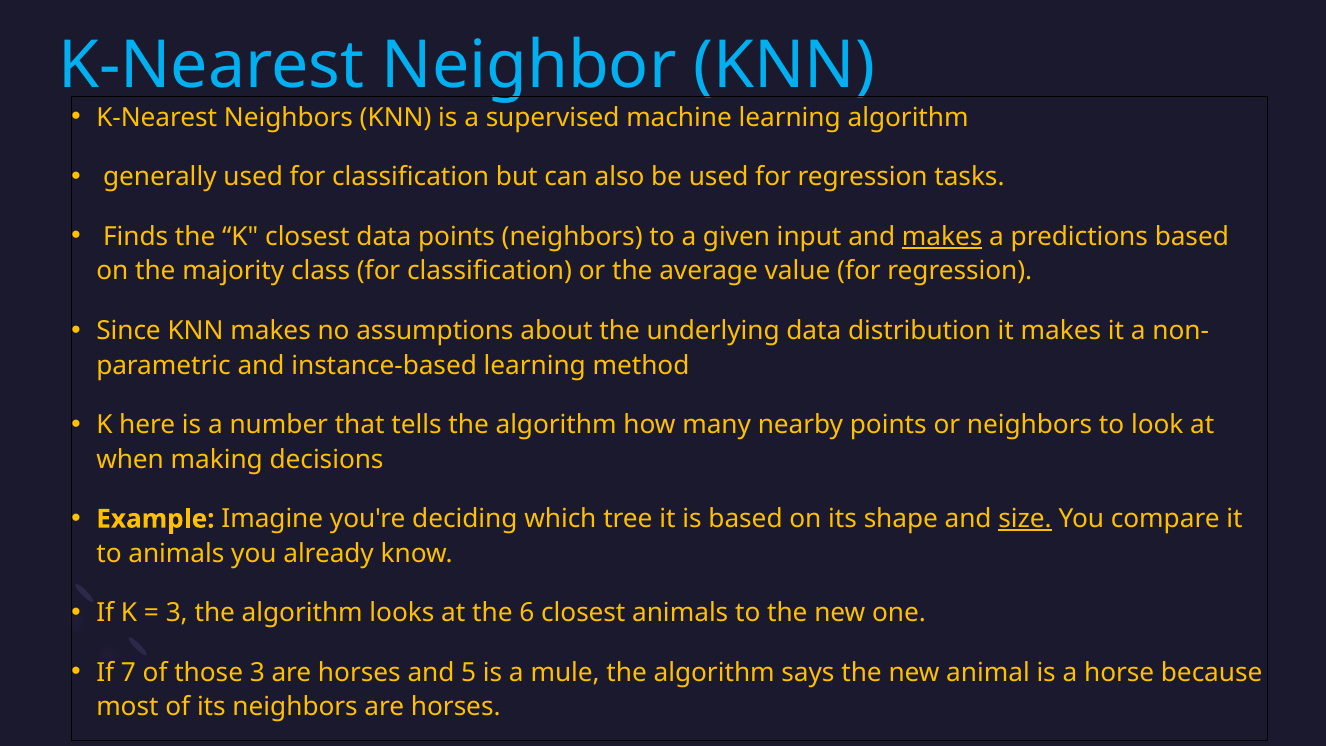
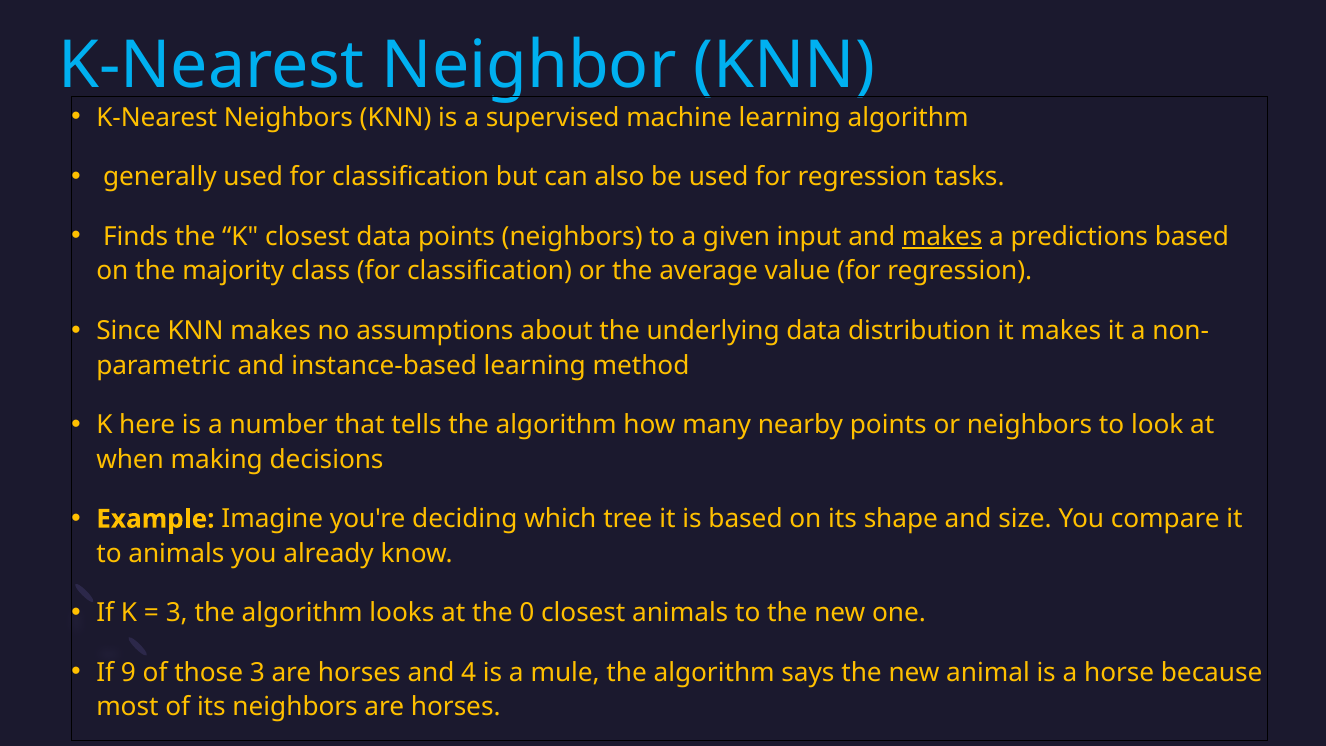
size underline: present -> none (1025, 519)
6: 6 -> 0 (527, 613)
7: 7 -> 9 (128, 672)
5: 5 -> 4 (469, 672)
